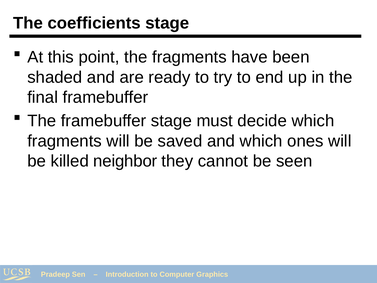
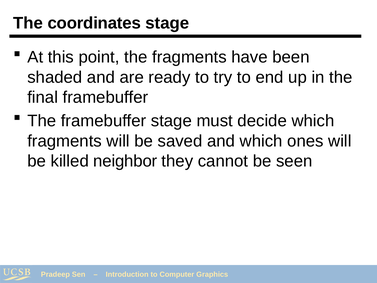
coefficients: coefficients -> coordinates (94, 23)
